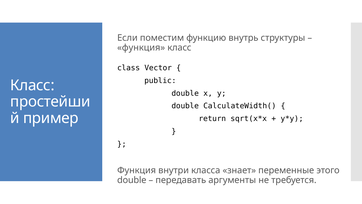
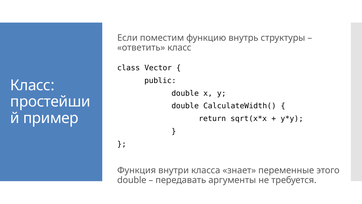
функция: функция -> ответить (141, 47)
